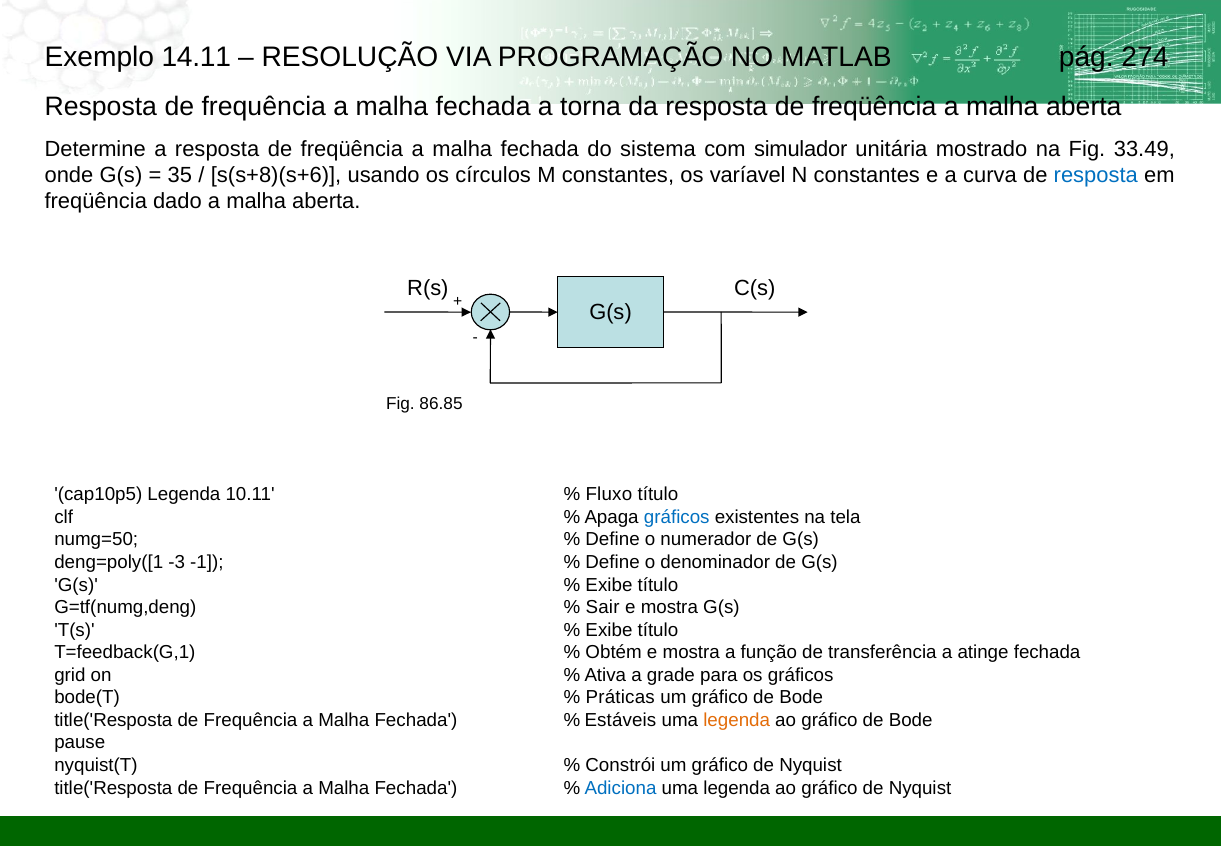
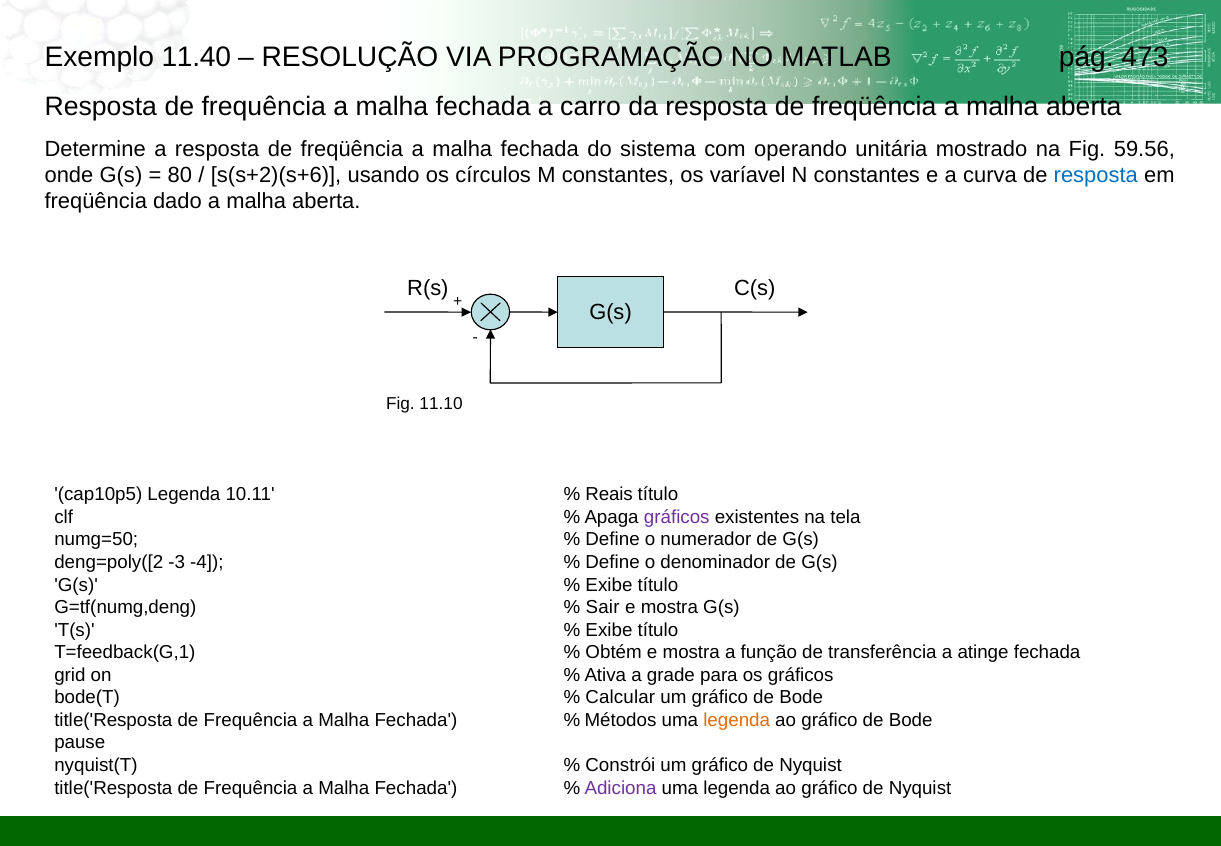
14.11: 14.11 -> 11.40 (196, 57)
274: 274 -> 473 (1145, 57)
torna: torna -> carro (591, 106)
simulador: simulador -> operando (801, 149)
33.49: 33.49 -> 59.56 (1144, 149)
35: 35 -> 80 (180, 175)
s(s+8)(s+6: s(s+8)(s+6 -> s(s+2)(s+6 (276, 175)
86.85: 86.85 -> 11.10 (441, 403)
Fluxo: Fluxo -> Reais (609, 494)
gráficos colour: blue -> purple (677, 517)
deng=poly([1: deng=poly([1 -> deng=poly([2 (109, 562)
-1: -1 -> -4 (207, 562)
Práticas: Práticas -> Calcular (620, 697)
Estáveis: Estáveis -> Métodos (621, 720)
Adiciona colour: blue -> purple (621, 787)
